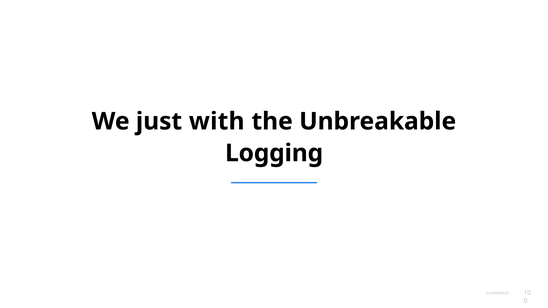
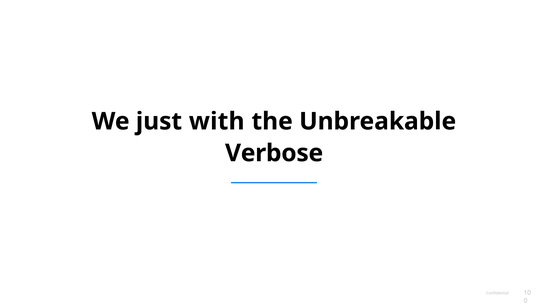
Logging: Logging -> Verbose (274, 153)
